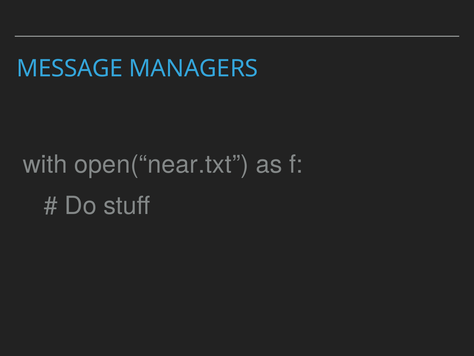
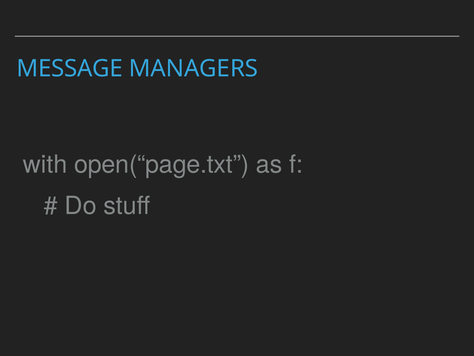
open(“near.txt: open(“near.txt -> open(“page.txt (162, 164)
